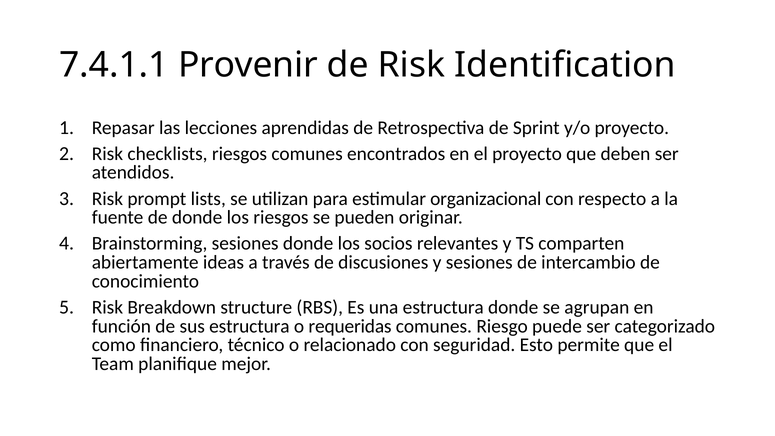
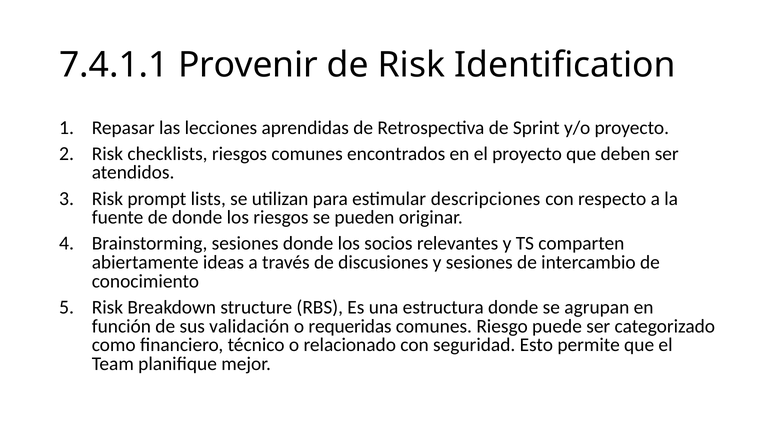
organizacional: organizacional -> descripciones (486, 199)
sus estructura: estructura -> validación (249, 326)
